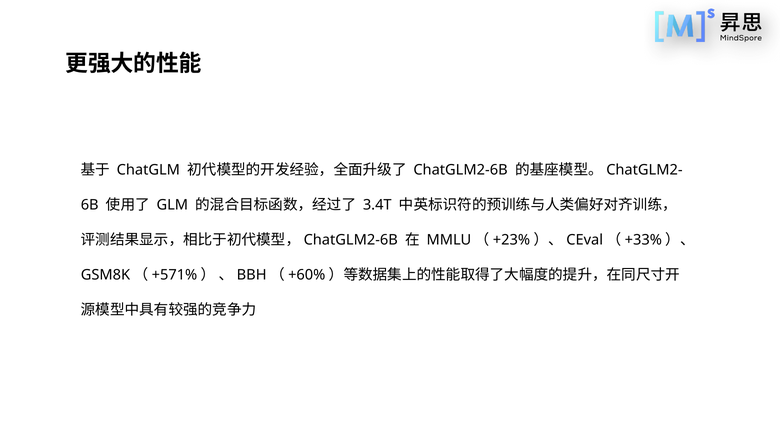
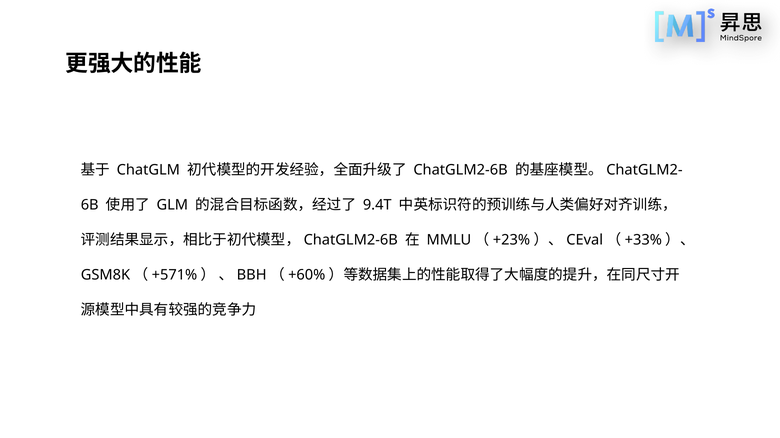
3.4T: 3.4T -> 9.4T (377, 205)
